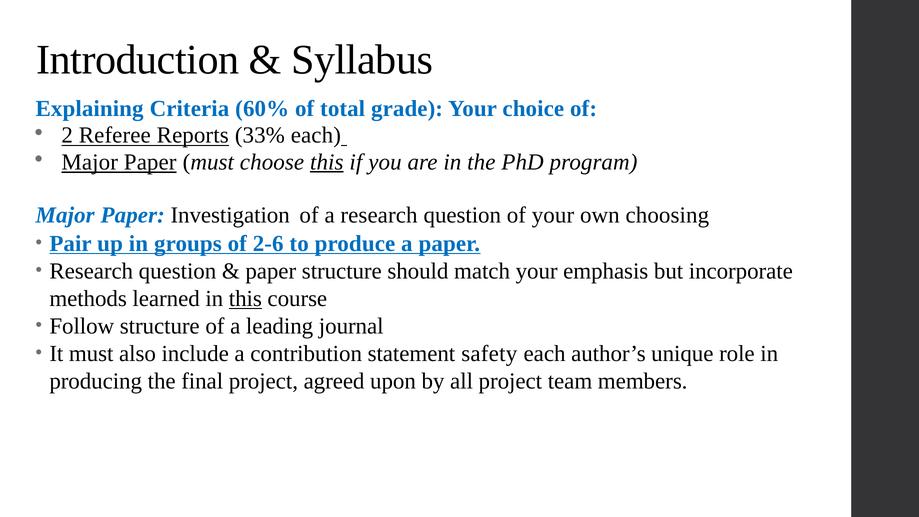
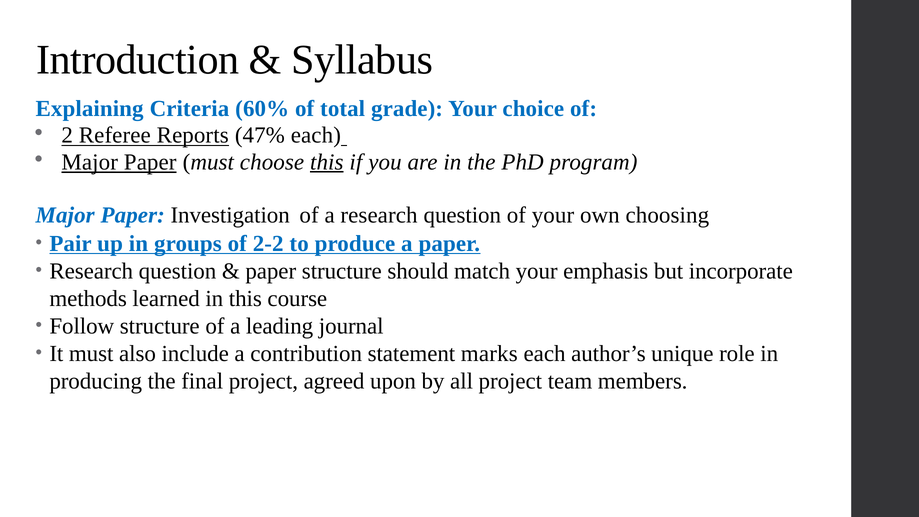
33%: 33% -> 47% (260, 135)
2-6: 2-6 -> 2-2 (268, 243)
this underline: present -> none (245, 299)
safety: safety -> marks (489, 354)
